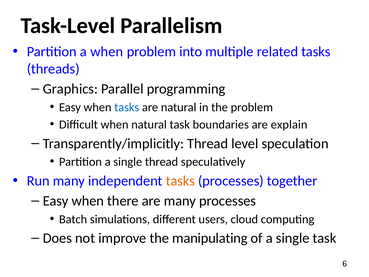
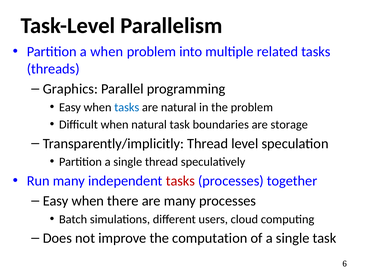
explain: explain -> storage (289, 124)
tasks colour: orange -> red (180, 181)
manipulating: manipulating -> computation (210, 238)
